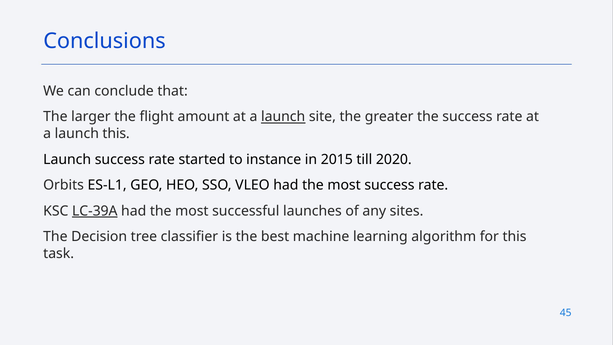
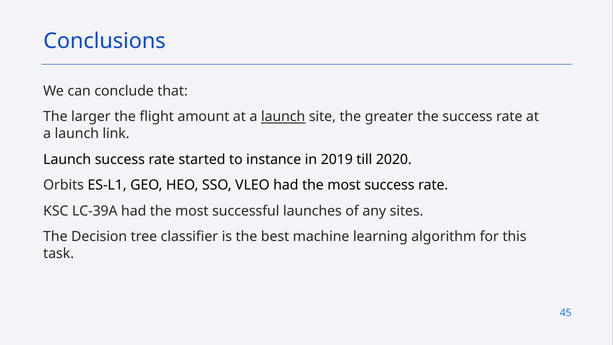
launch this: this -> link (116, 134)
2015: 2015 -> 2019 (337, 159)
LC-39A underline: present -> none (95, 211)
